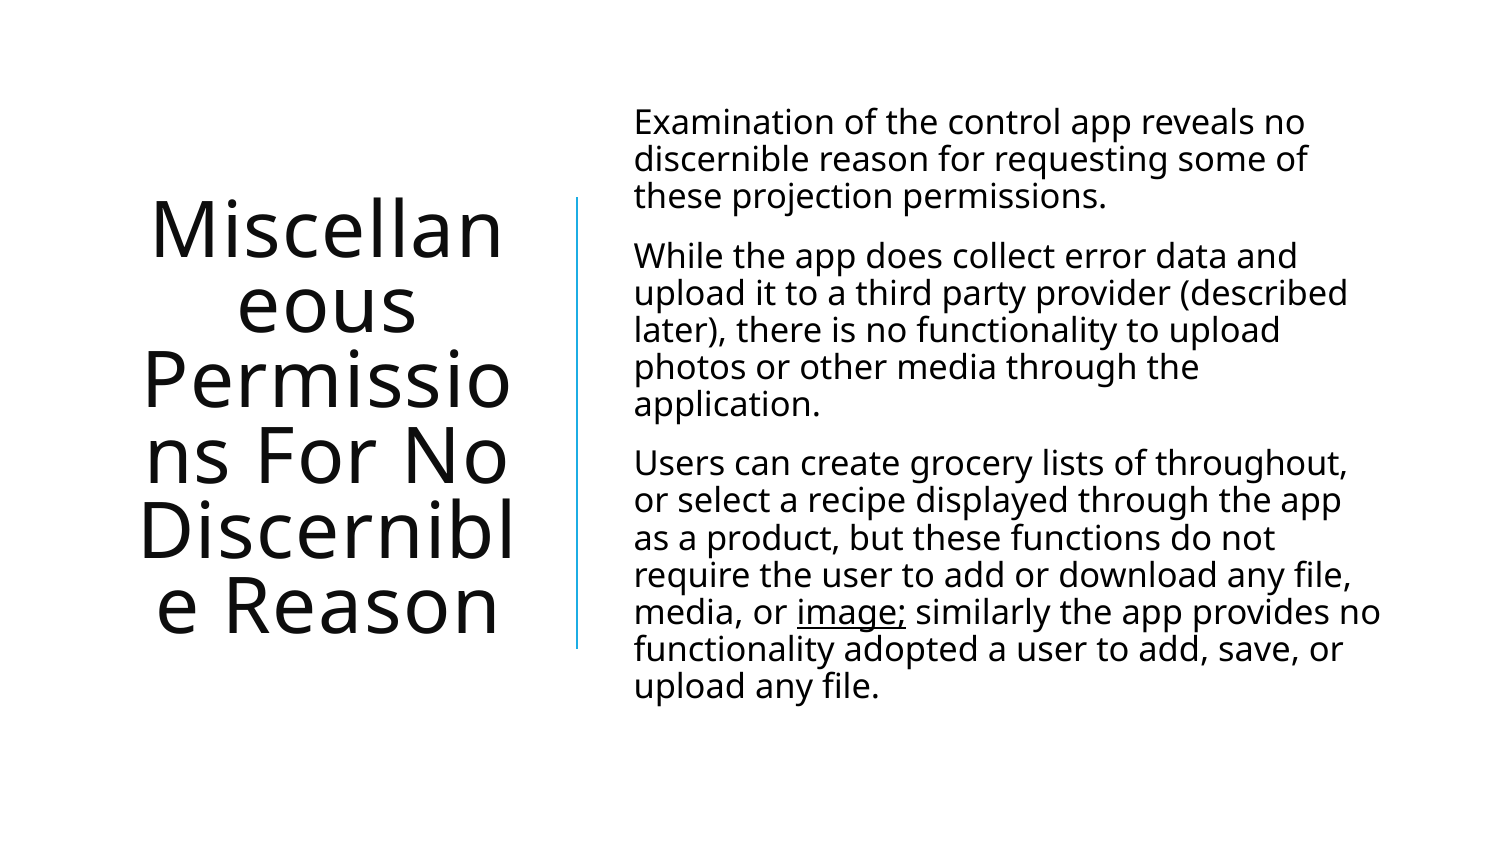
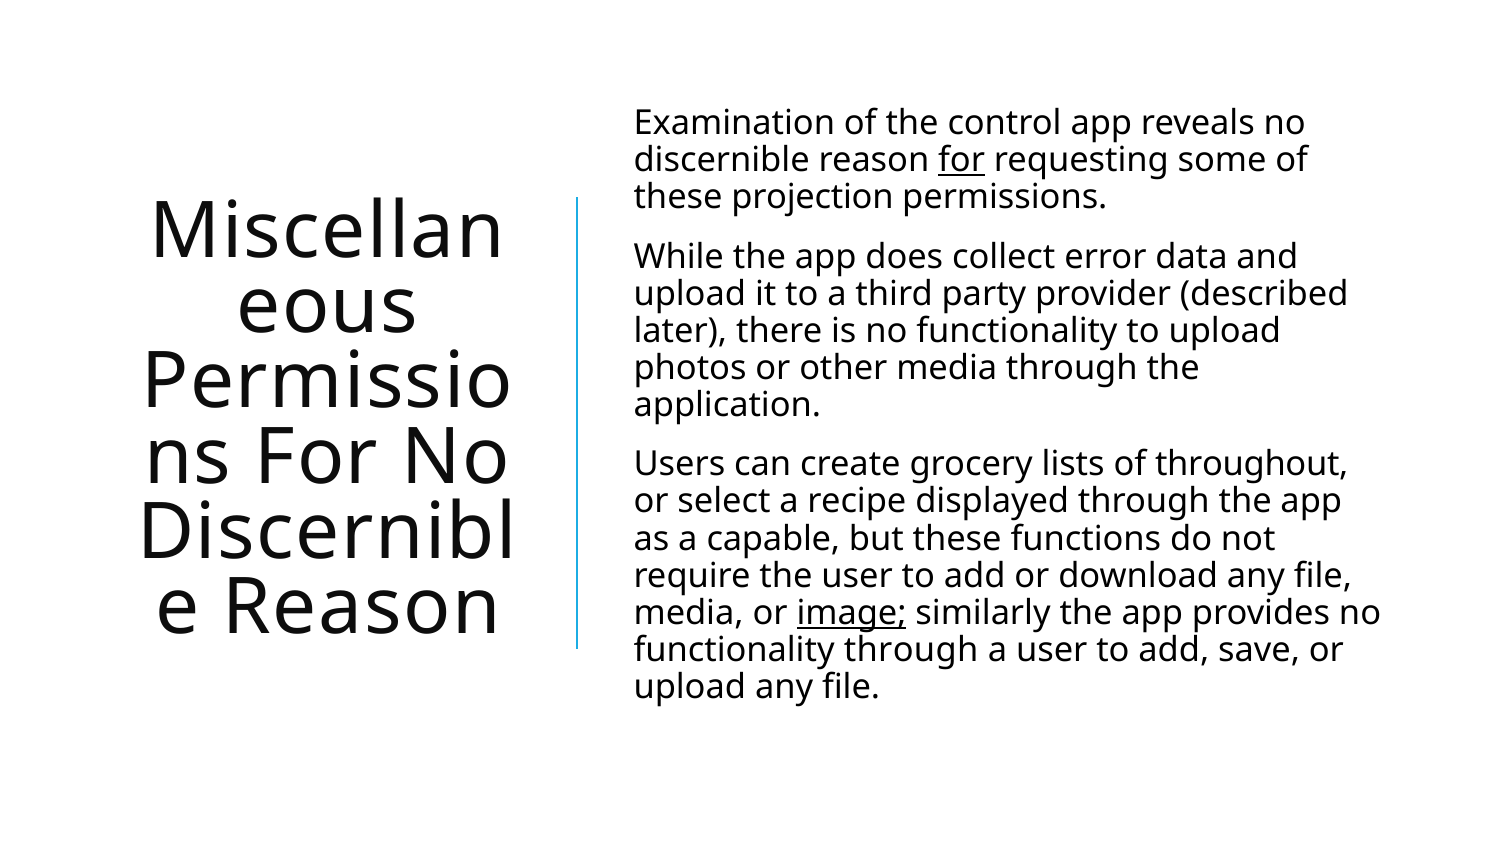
for underline: none -> present (962, 160)
product: product -> capable (773, 539)
functionality adopted: adopted -> through (911, 650)
